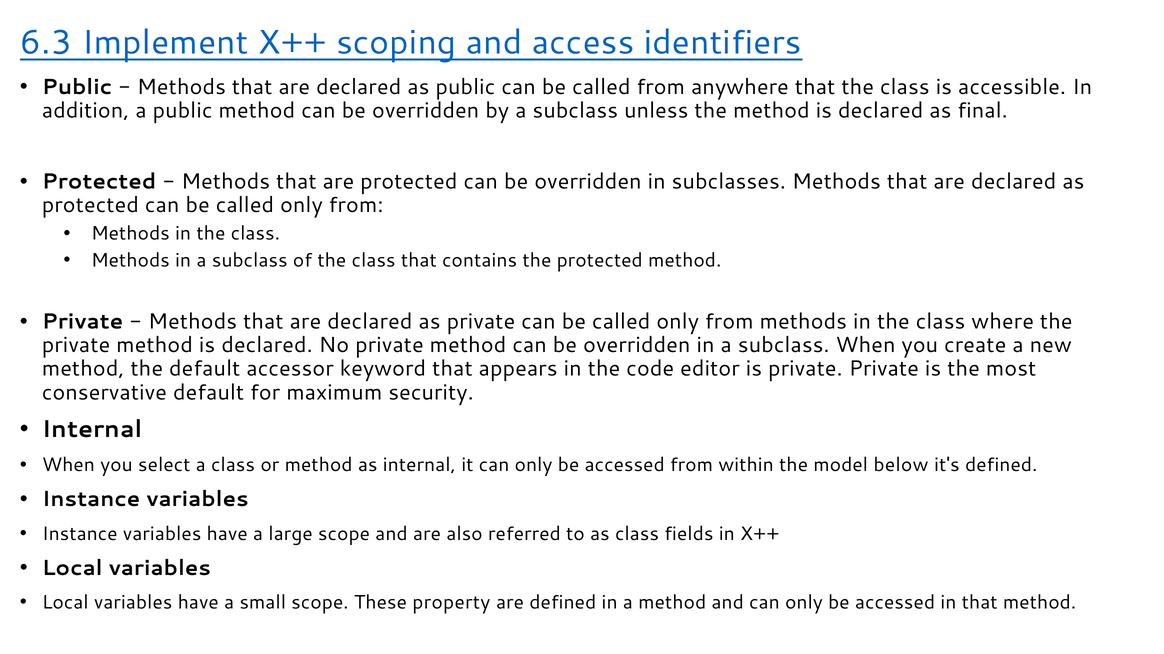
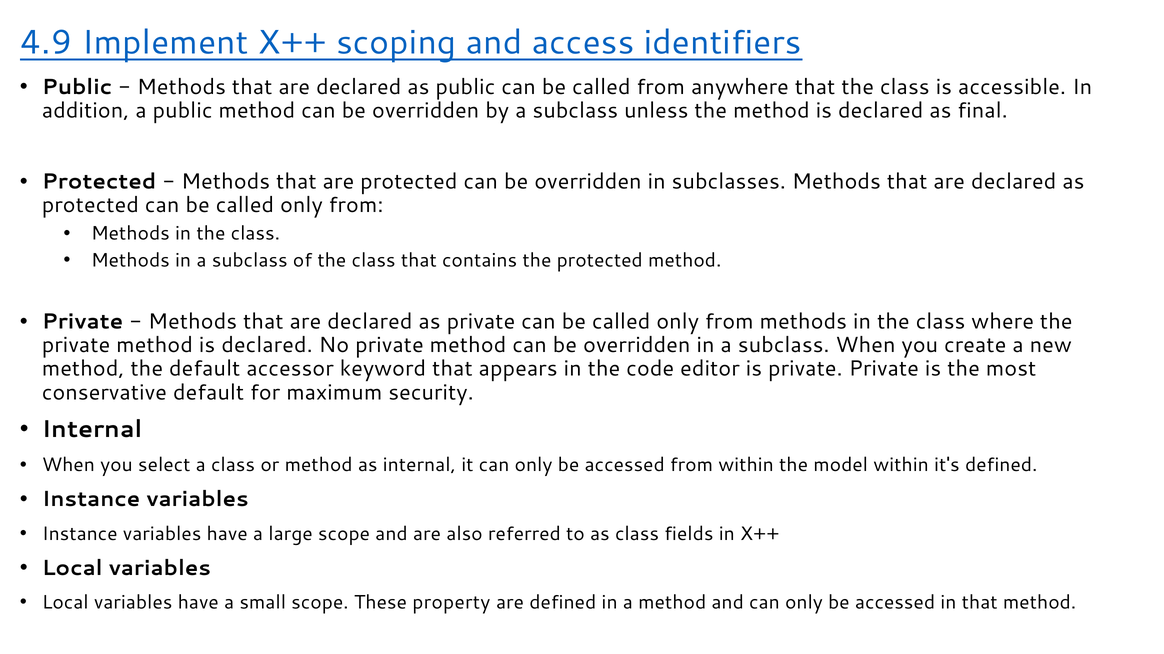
6.3: 6.3 -> 4.9 (46, 43)
model below: below -> within (901, 465)
